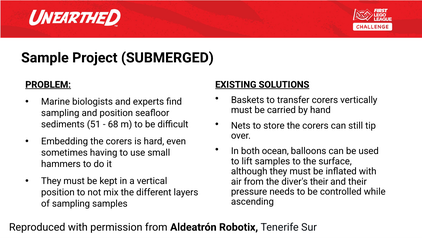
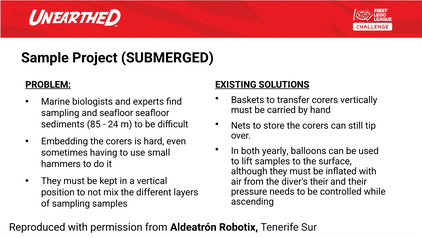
and position: position -> seafloor (116, 113)
51: 51 -> 85 (94, 124)
68: 68 -> 24 (113, 124)
ocean: ocean -> yearly (275, 151)
